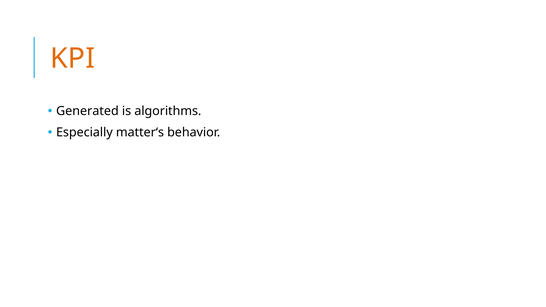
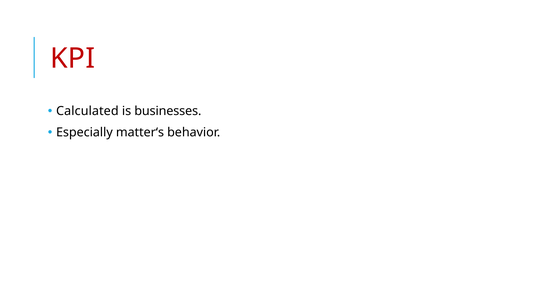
KPI colour: orange -> red (73, 59)
Generated: Generated -> Calculated (87, 111)
algorithms: algorithms -> businesses (168, 111)
